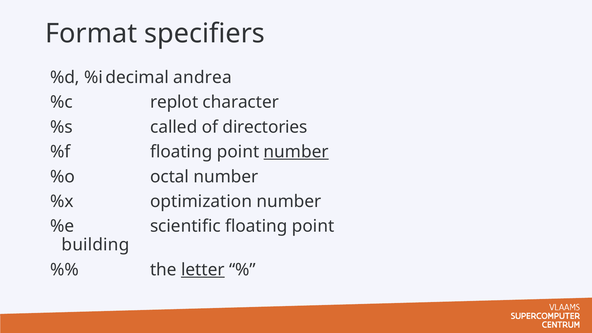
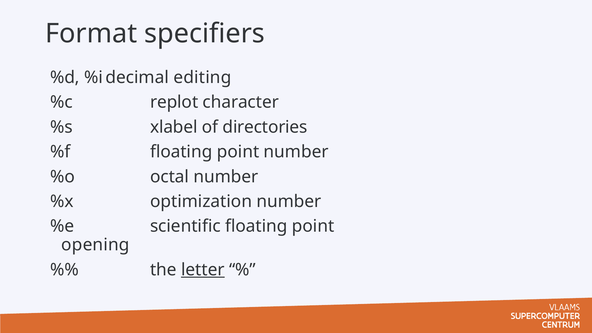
andrea: andrea -> editing (203, 77)
called: called -> xlabel (174, 127)
number underline: present -> none (296, 152)
building: building -> opening (95, 245)
